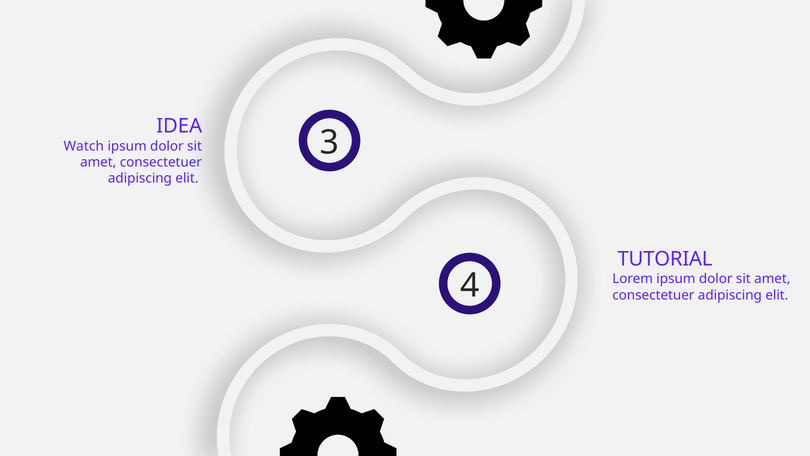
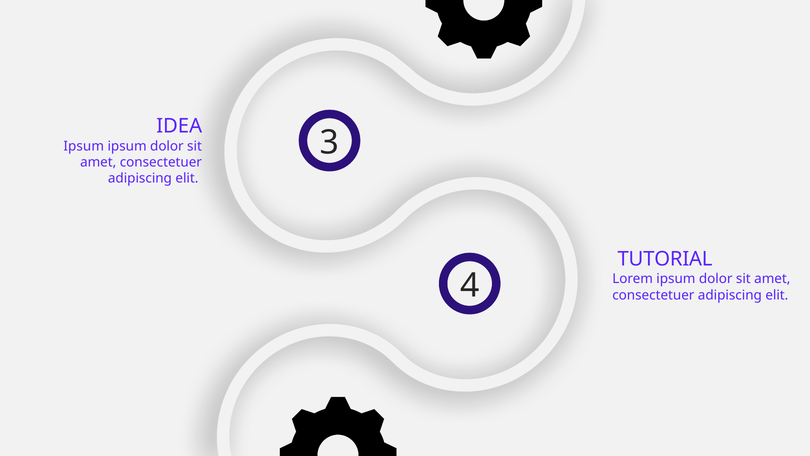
Watch: Watch -> Ipsum (84, 146)
